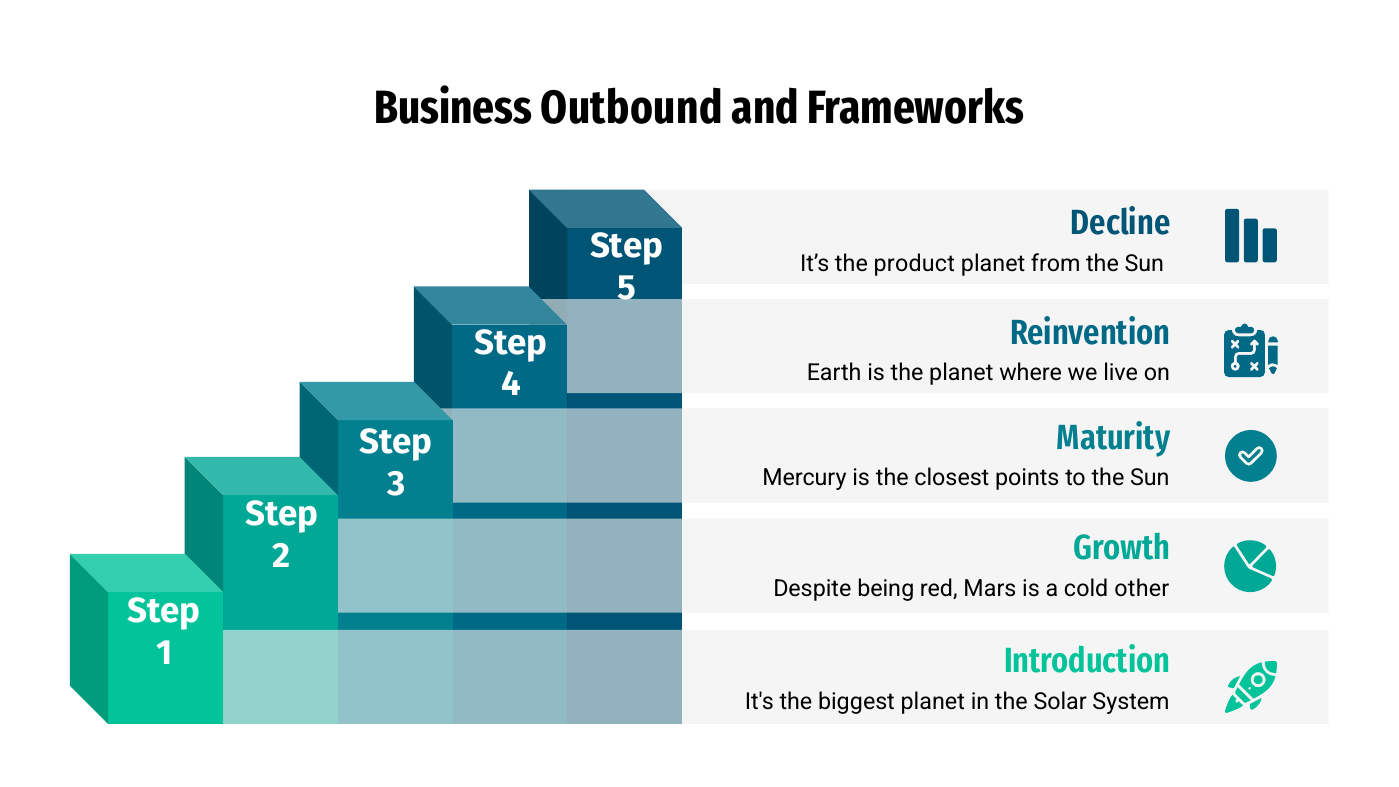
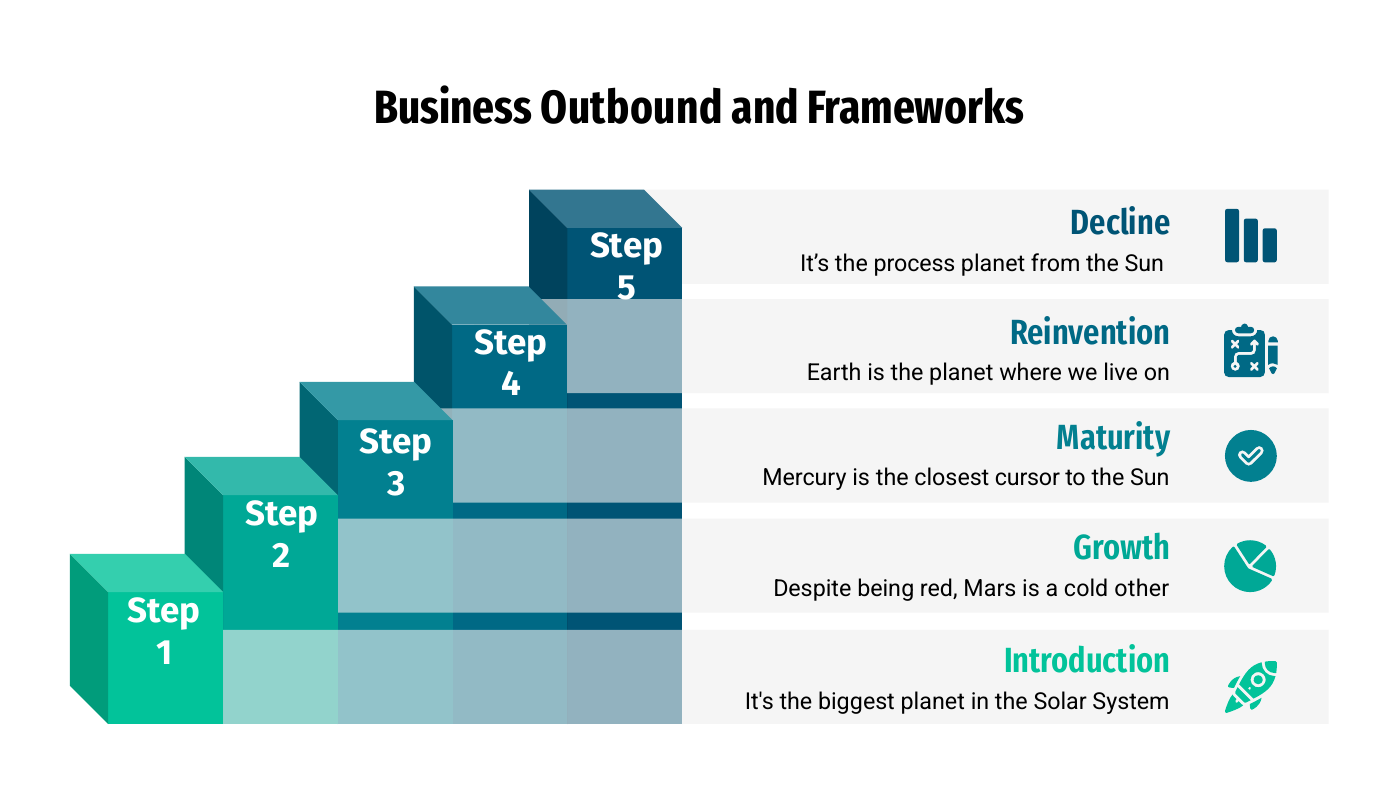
product: product -> process (915, 264)
points: points -> cursor (1027, 478)
